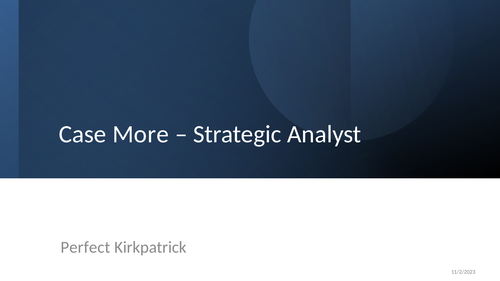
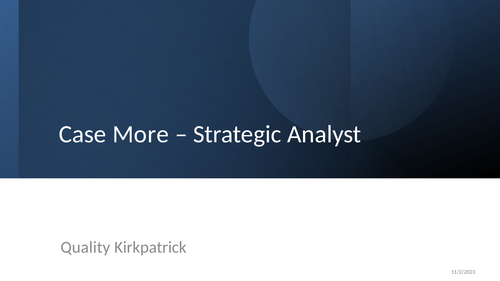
Perfect: Perfect -> Quality (85, 248)
